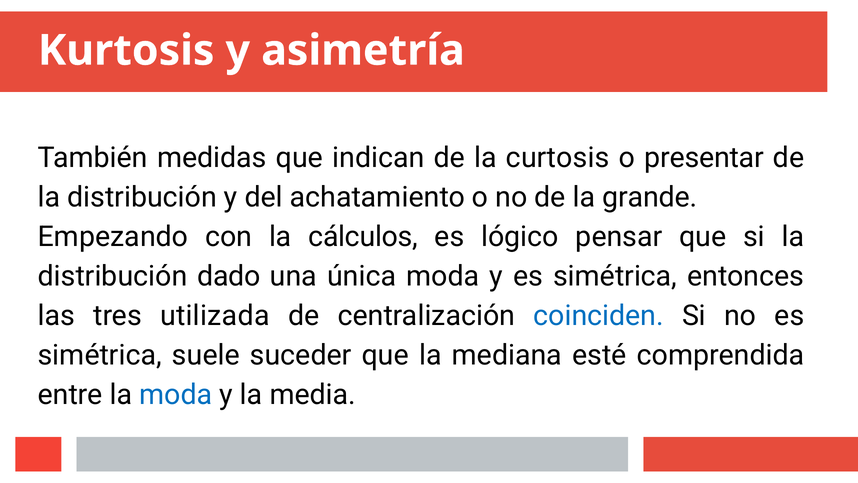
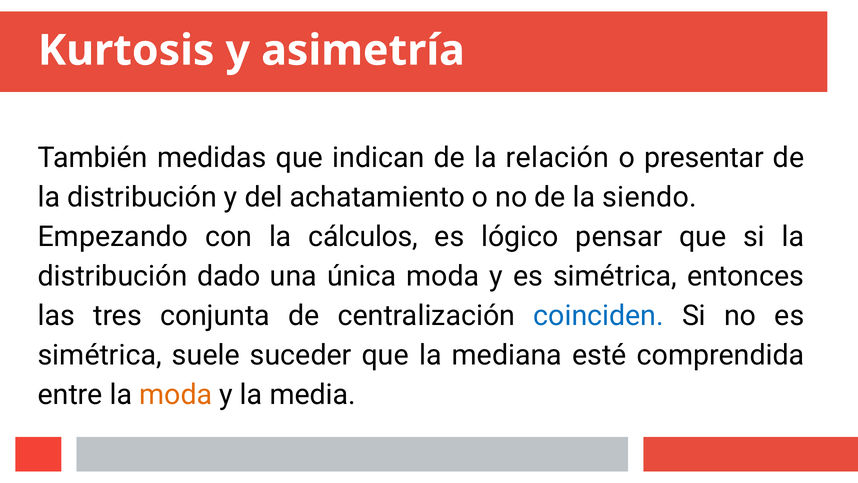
curtosis: curtosis -> relación (558, 158)
grande: grande -> siendo (650, 197)
utilizada: utilizada -> conjunta (215, 316)
moda colour: blue -> orange (176, 395)
